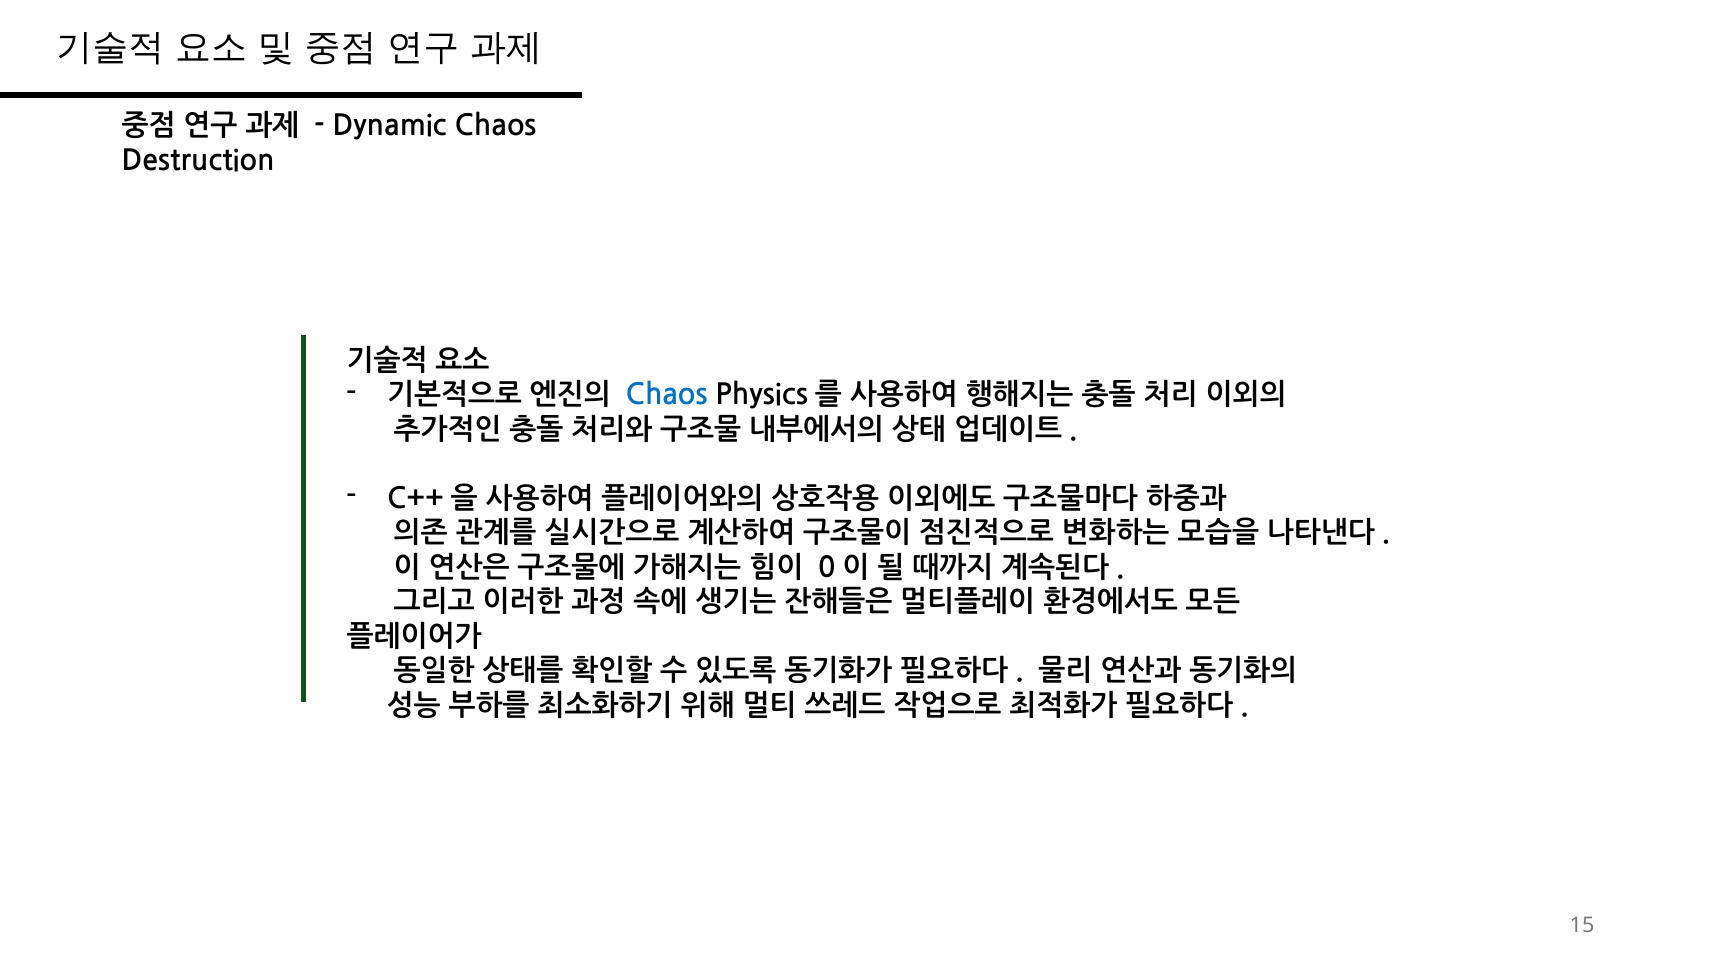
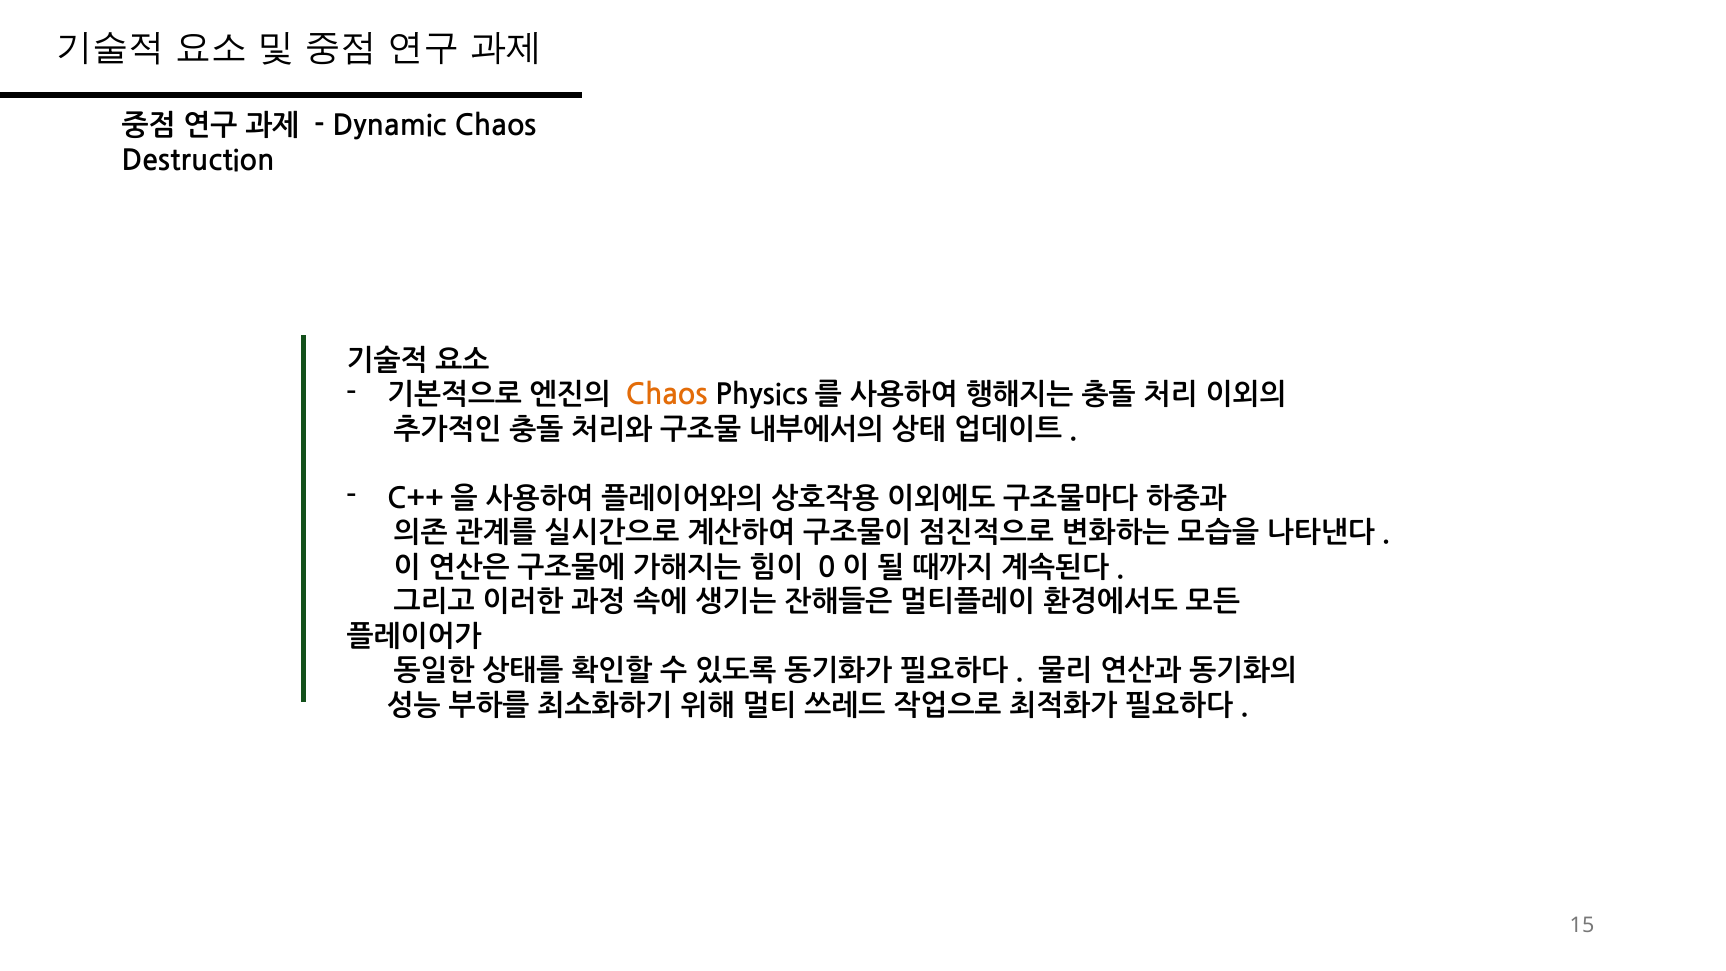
Chaos colour: blue -> orange (667, 395)
